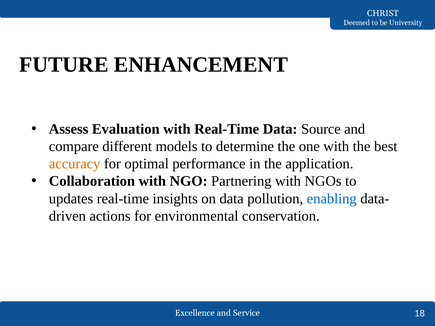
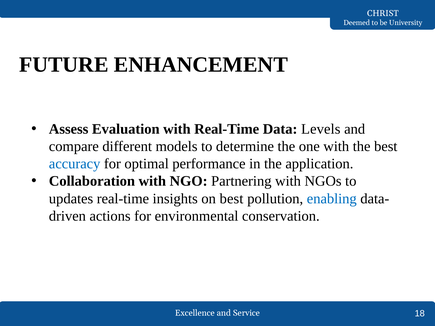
Source: Source -> Levels (321, 129)
accuracy colour: orange -> blue (75, 164)
on data: data -> best (231, 199)
